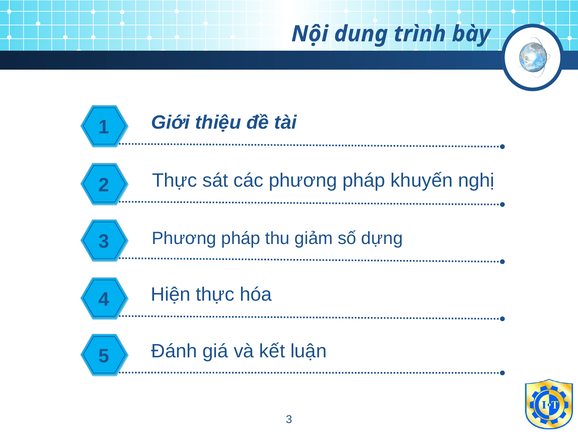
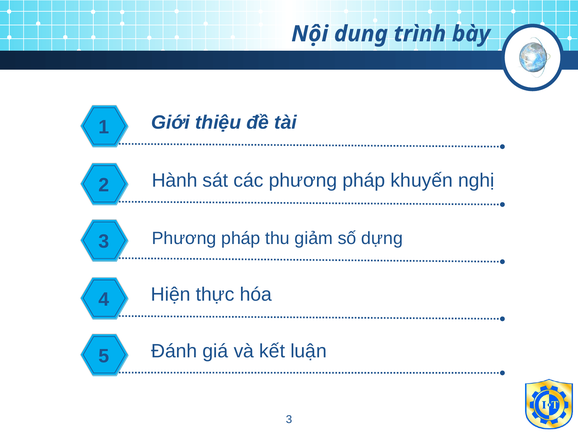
Thực: Thực -> Hành (175, 180)
